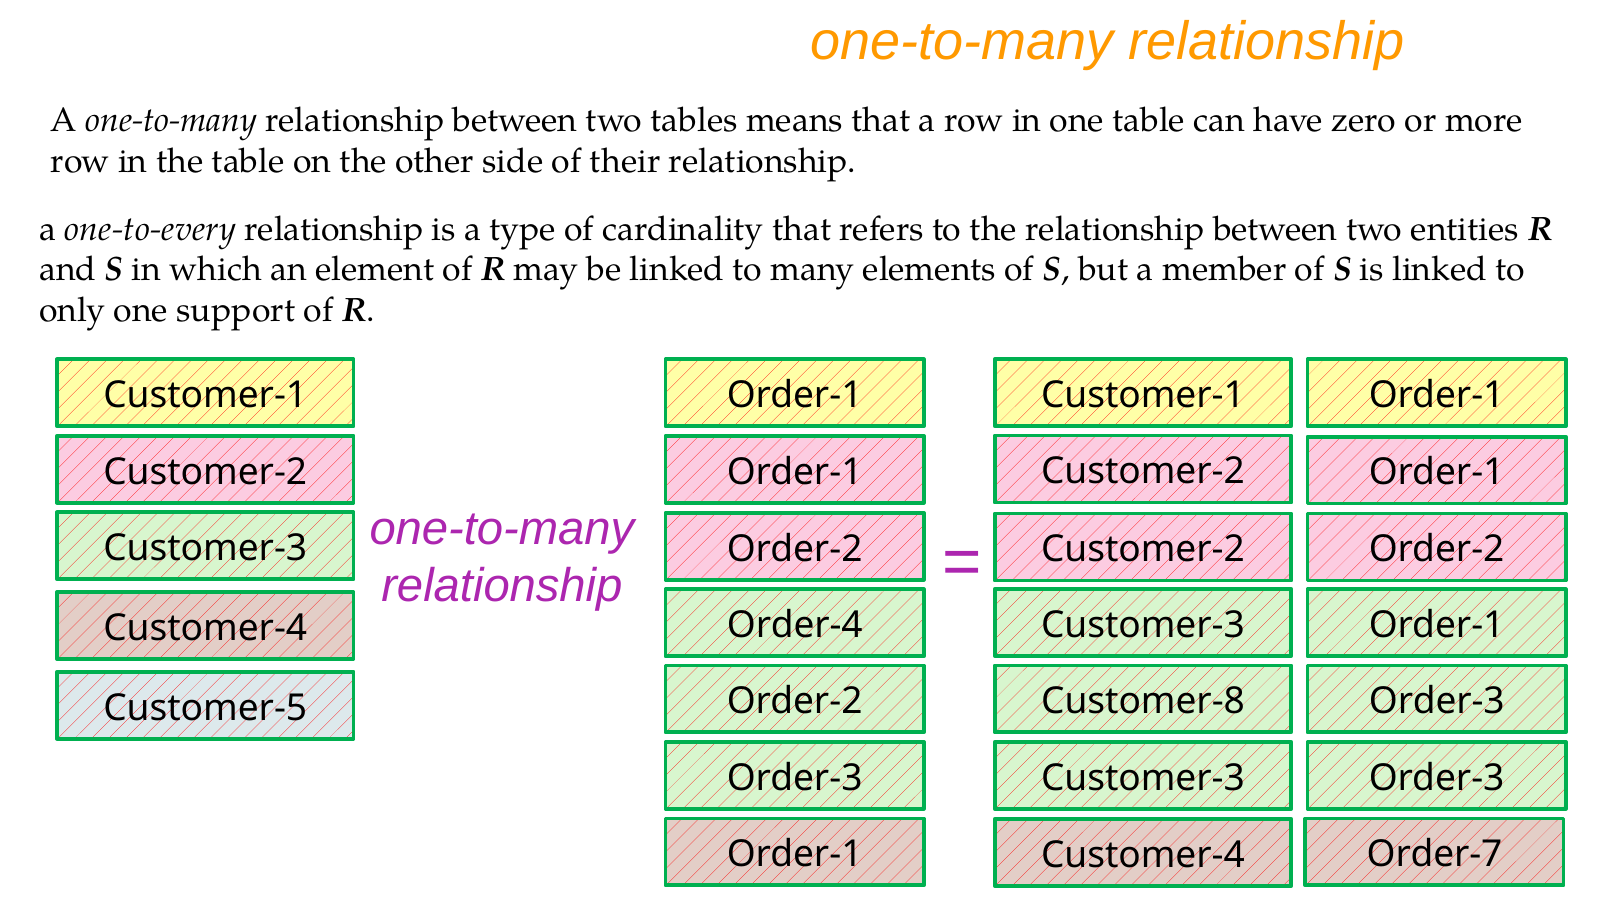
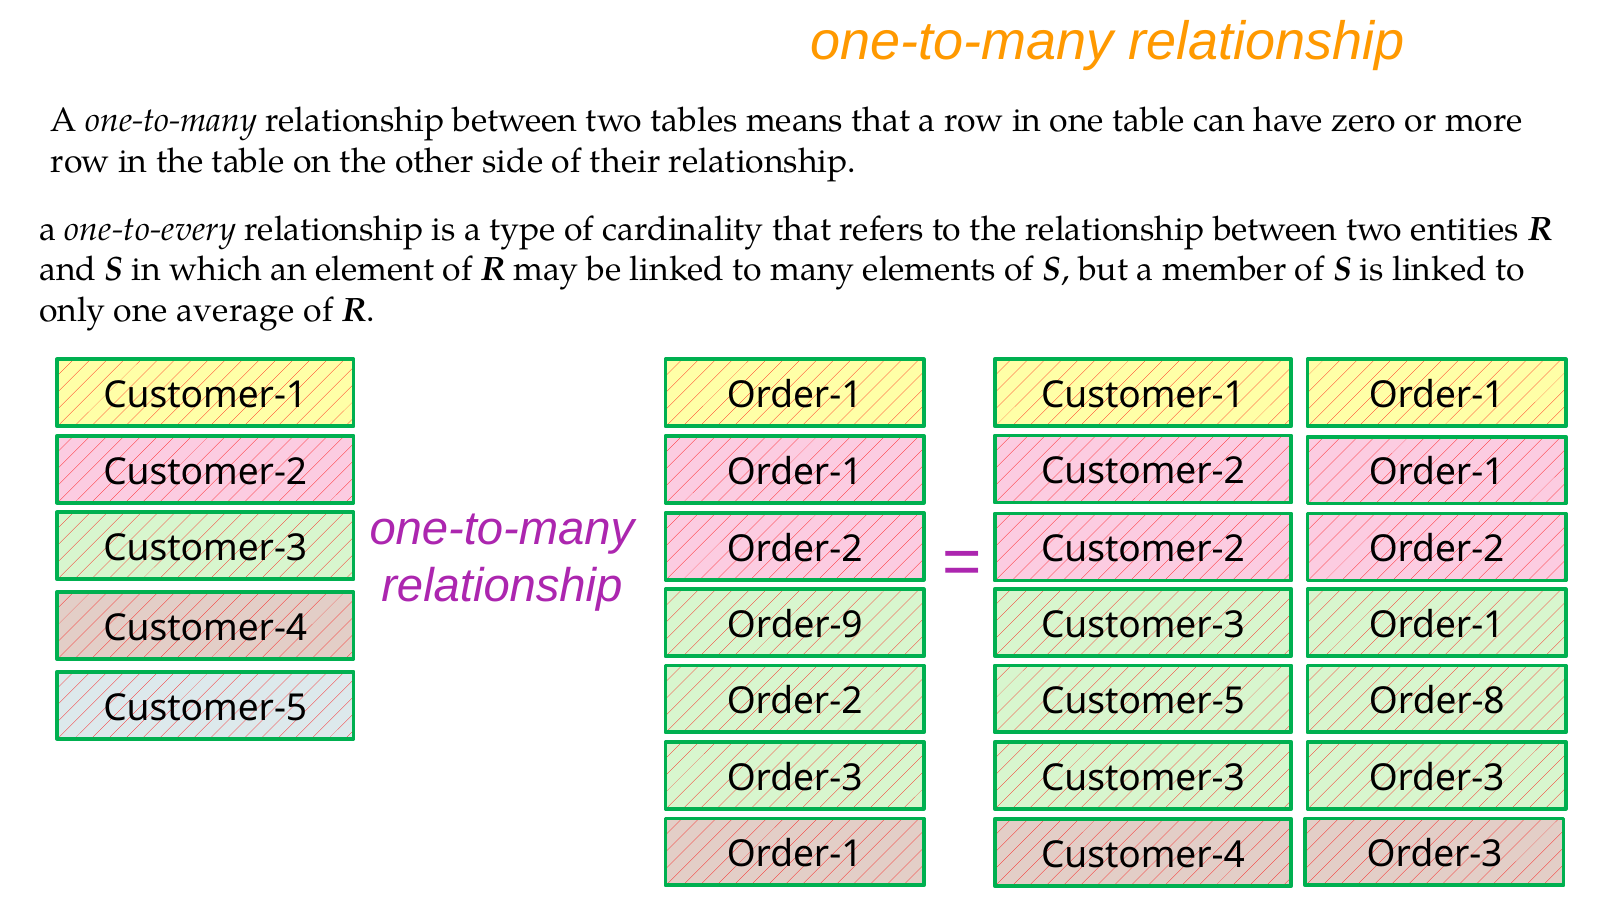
support: support -> average (236, 310)
Order-4: Order-4 -> Order-9 (795, 626)
Customer-8: Customer-8 -> Customer-5 (1143, 702)
Order-3: Order-3 -> Order-8 (1437, 702)
Customer-4 Order-7: Order-7 -> Order-3 (1435, 855)
